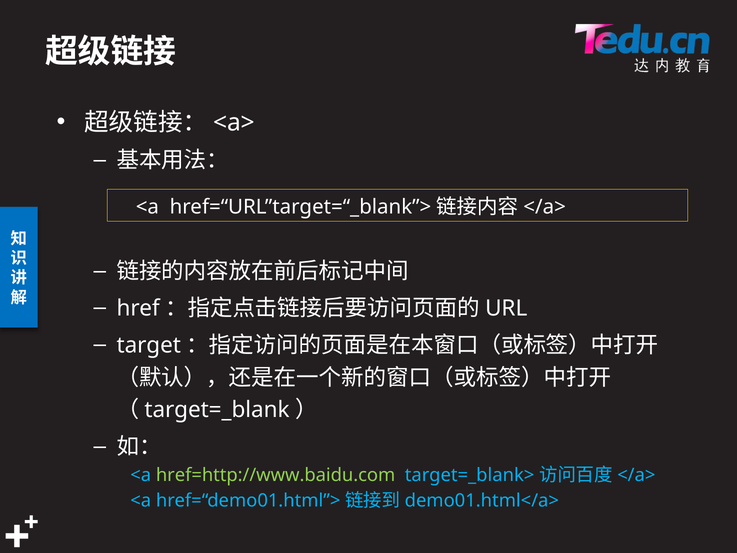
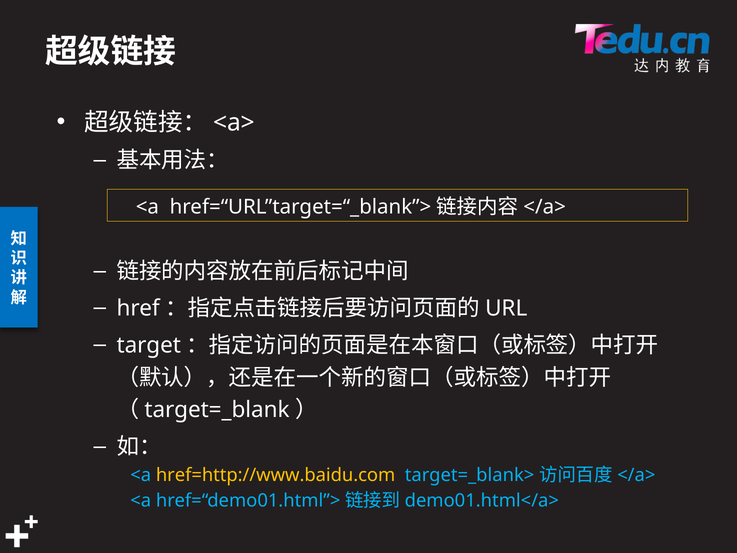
href=http://www.baidu.com colour: light green -> yellow (276, 475)
